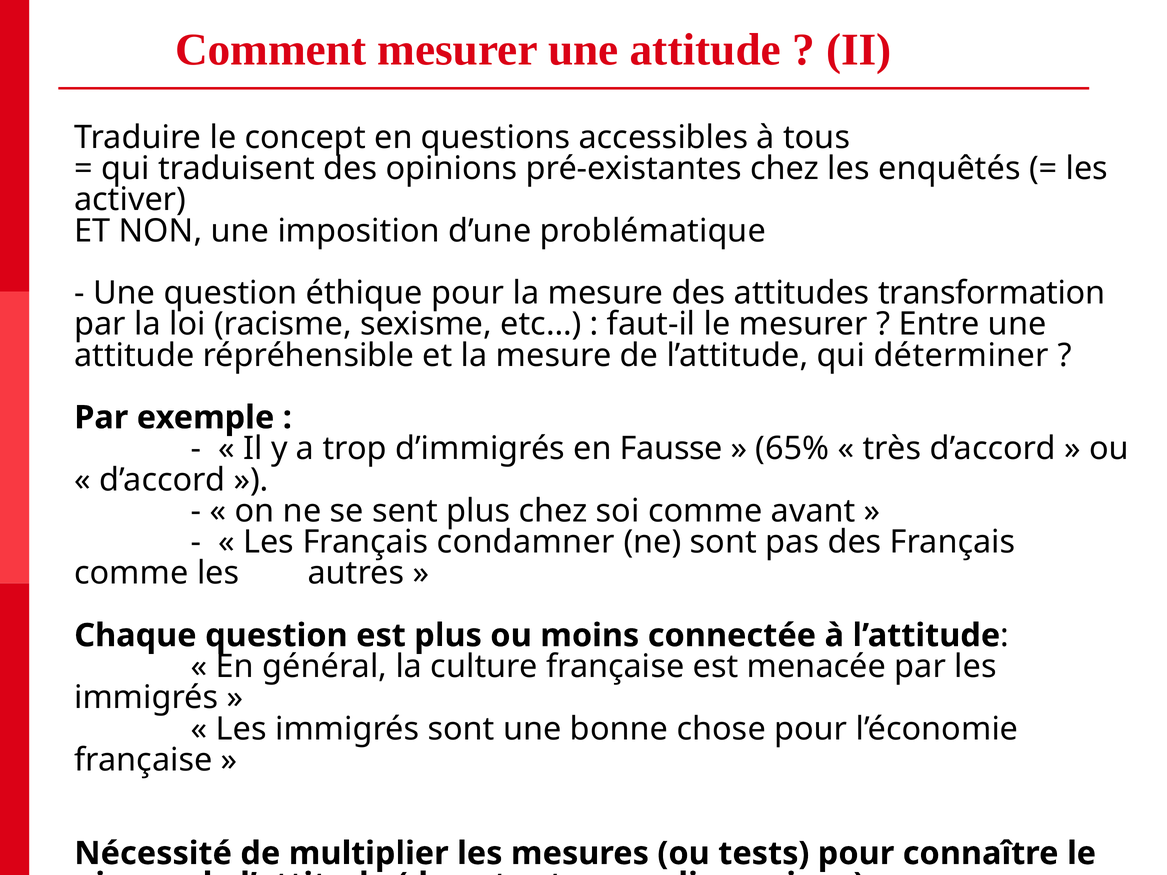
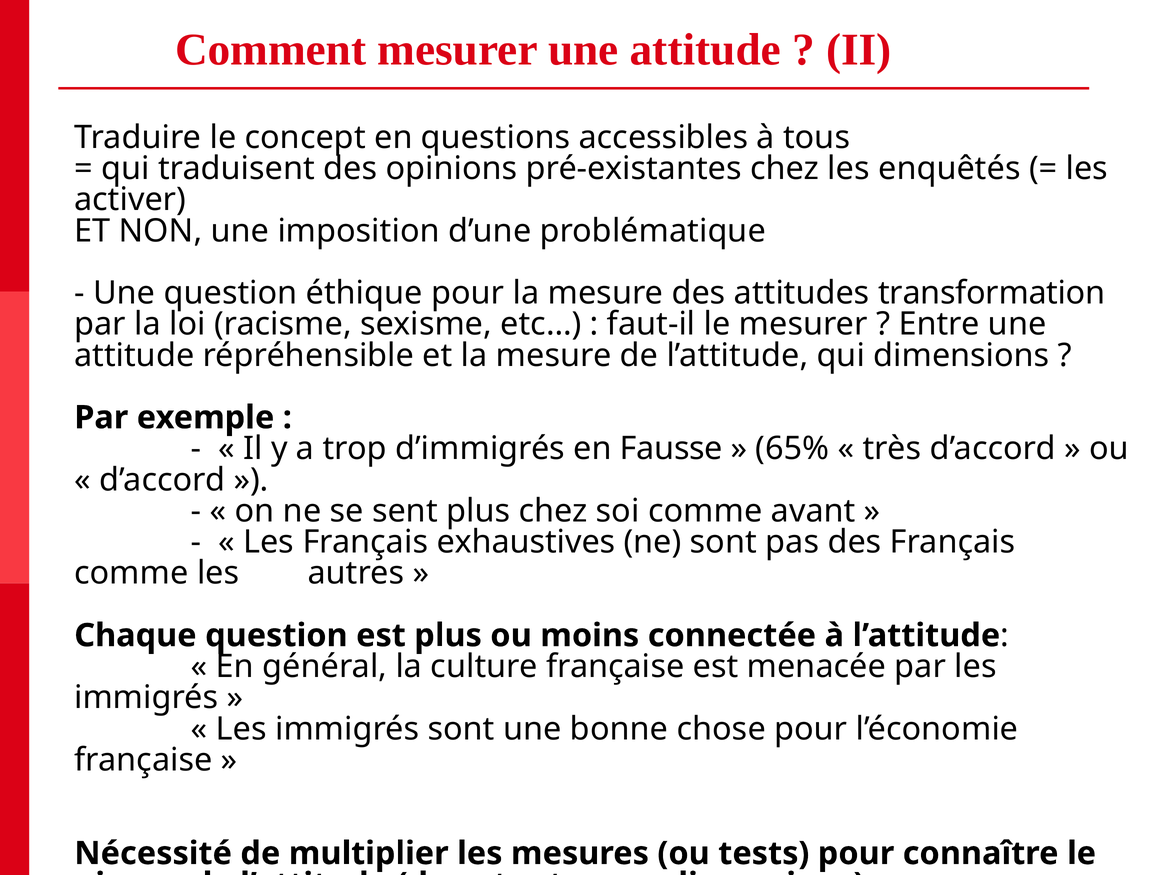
qui déterminer: déterminer -> dimensions (961, 355)
condamner: condamner -> exhaustives (526, 542)
